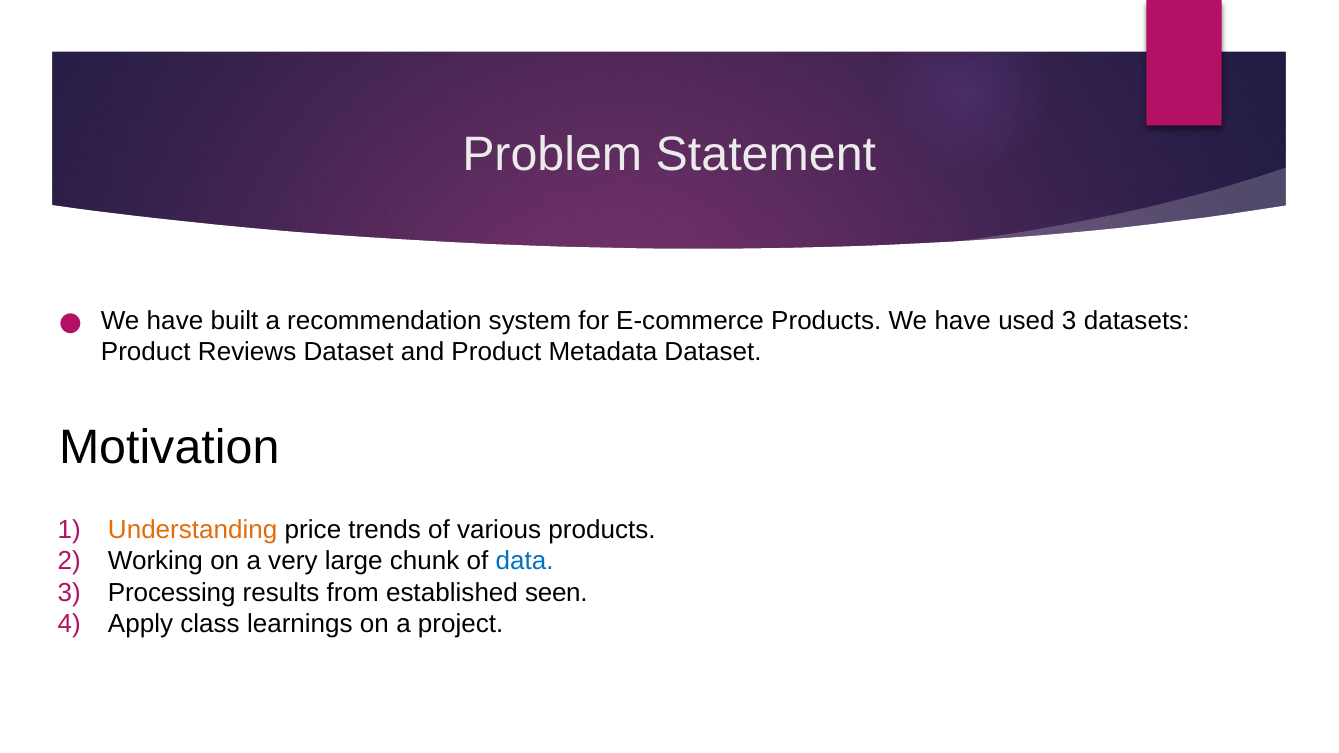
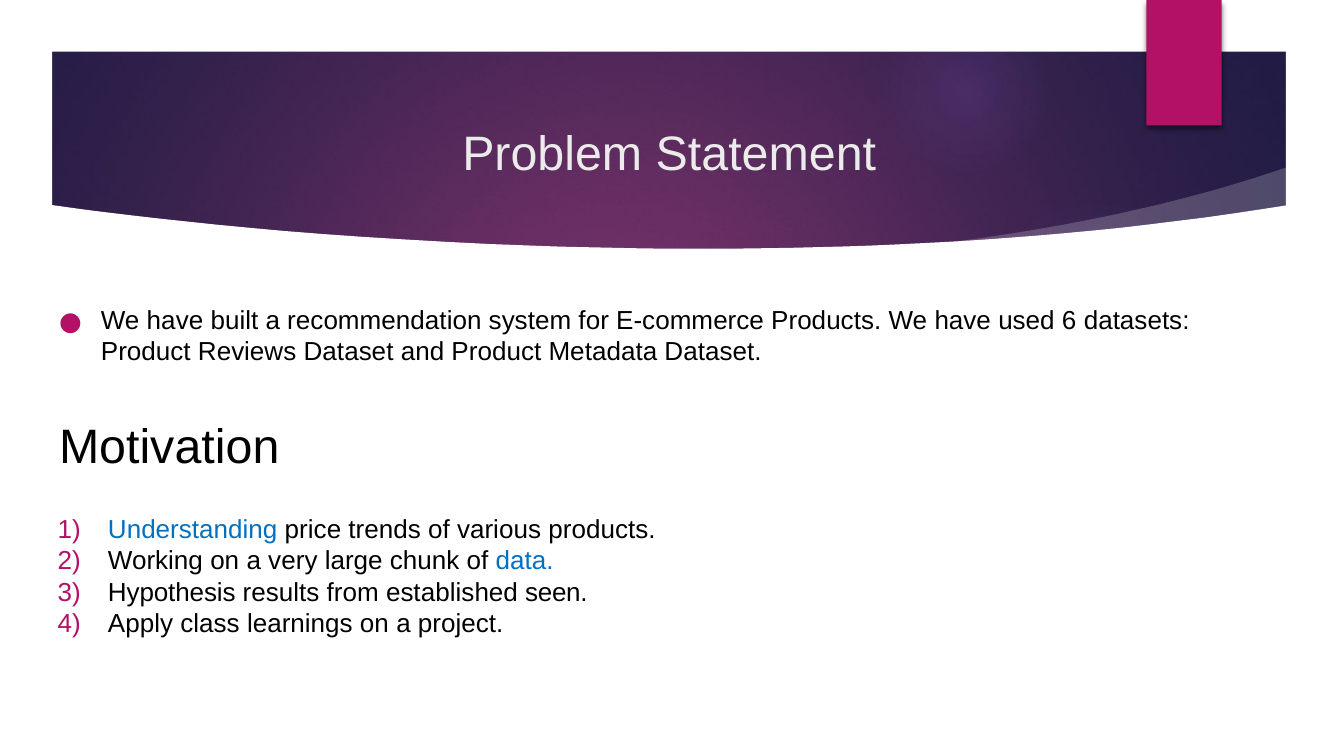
used 3: 3 -> 6 (1069, 321)
Understanding colour: orange -> blue (193, 530)
Processing: Processing -> Hypothesis (172, 593)
